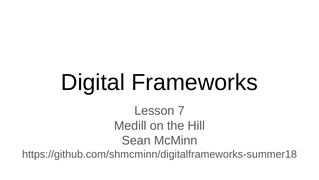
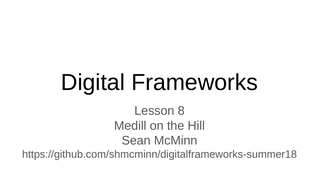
7: 7 -> 8 (181, 110)
